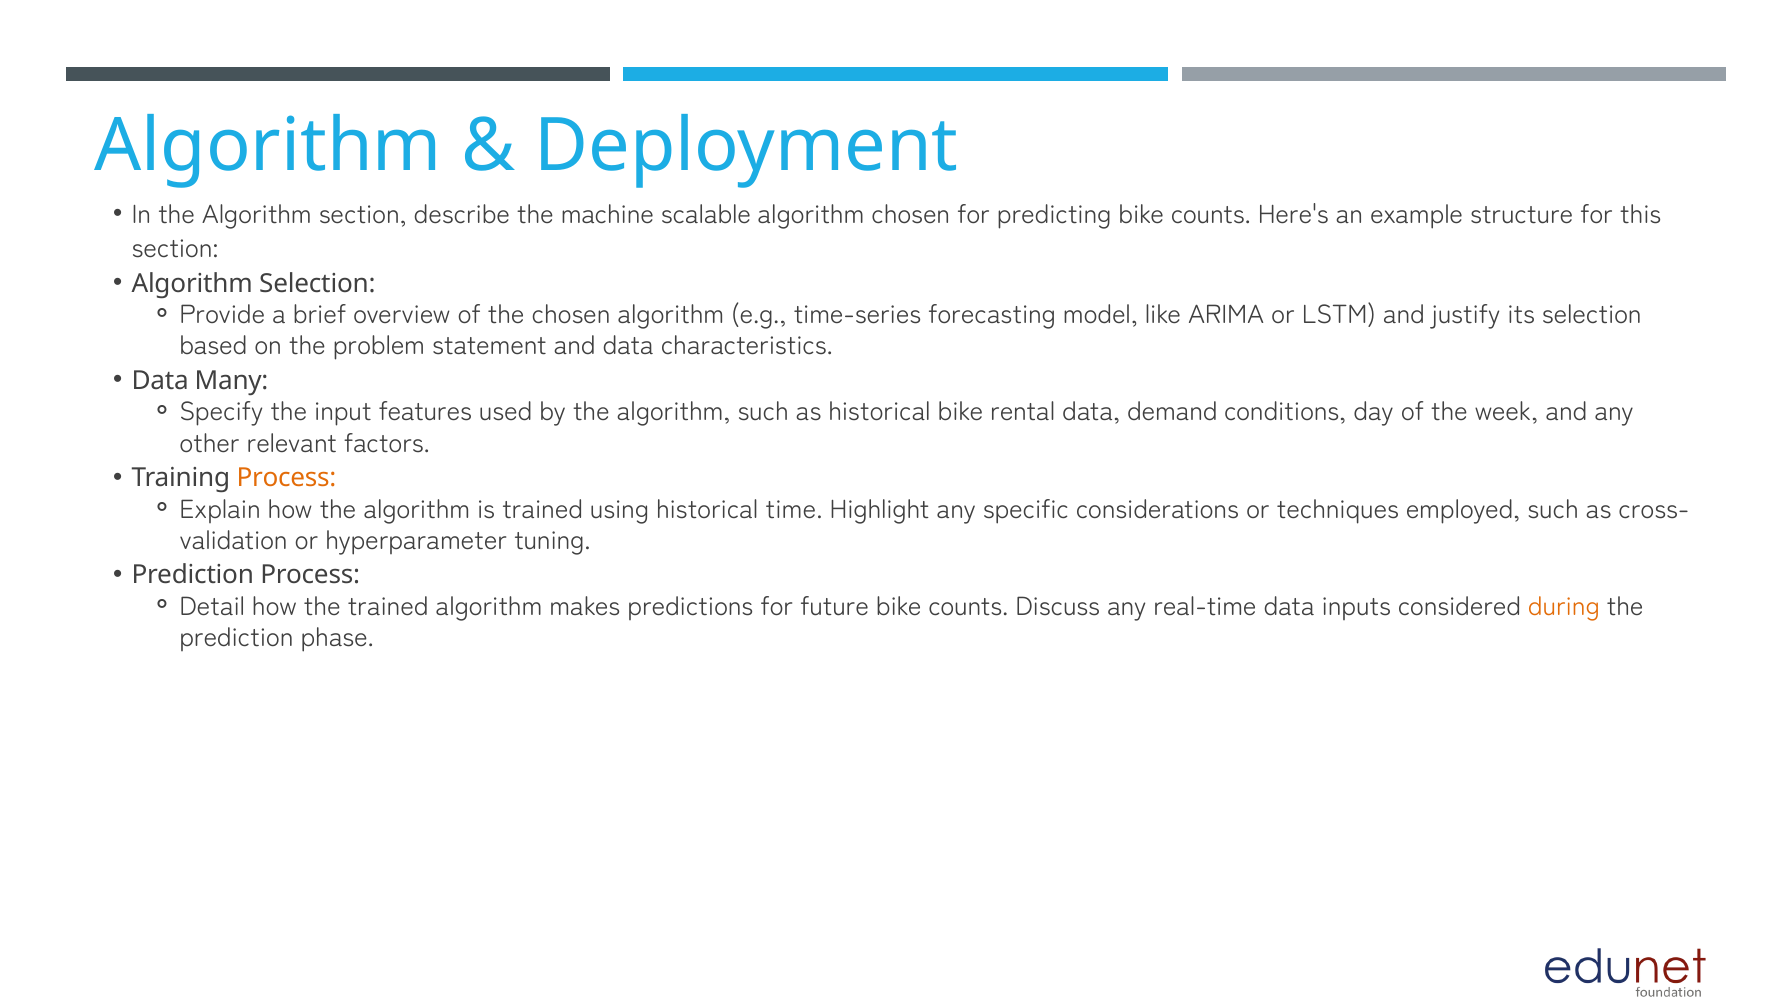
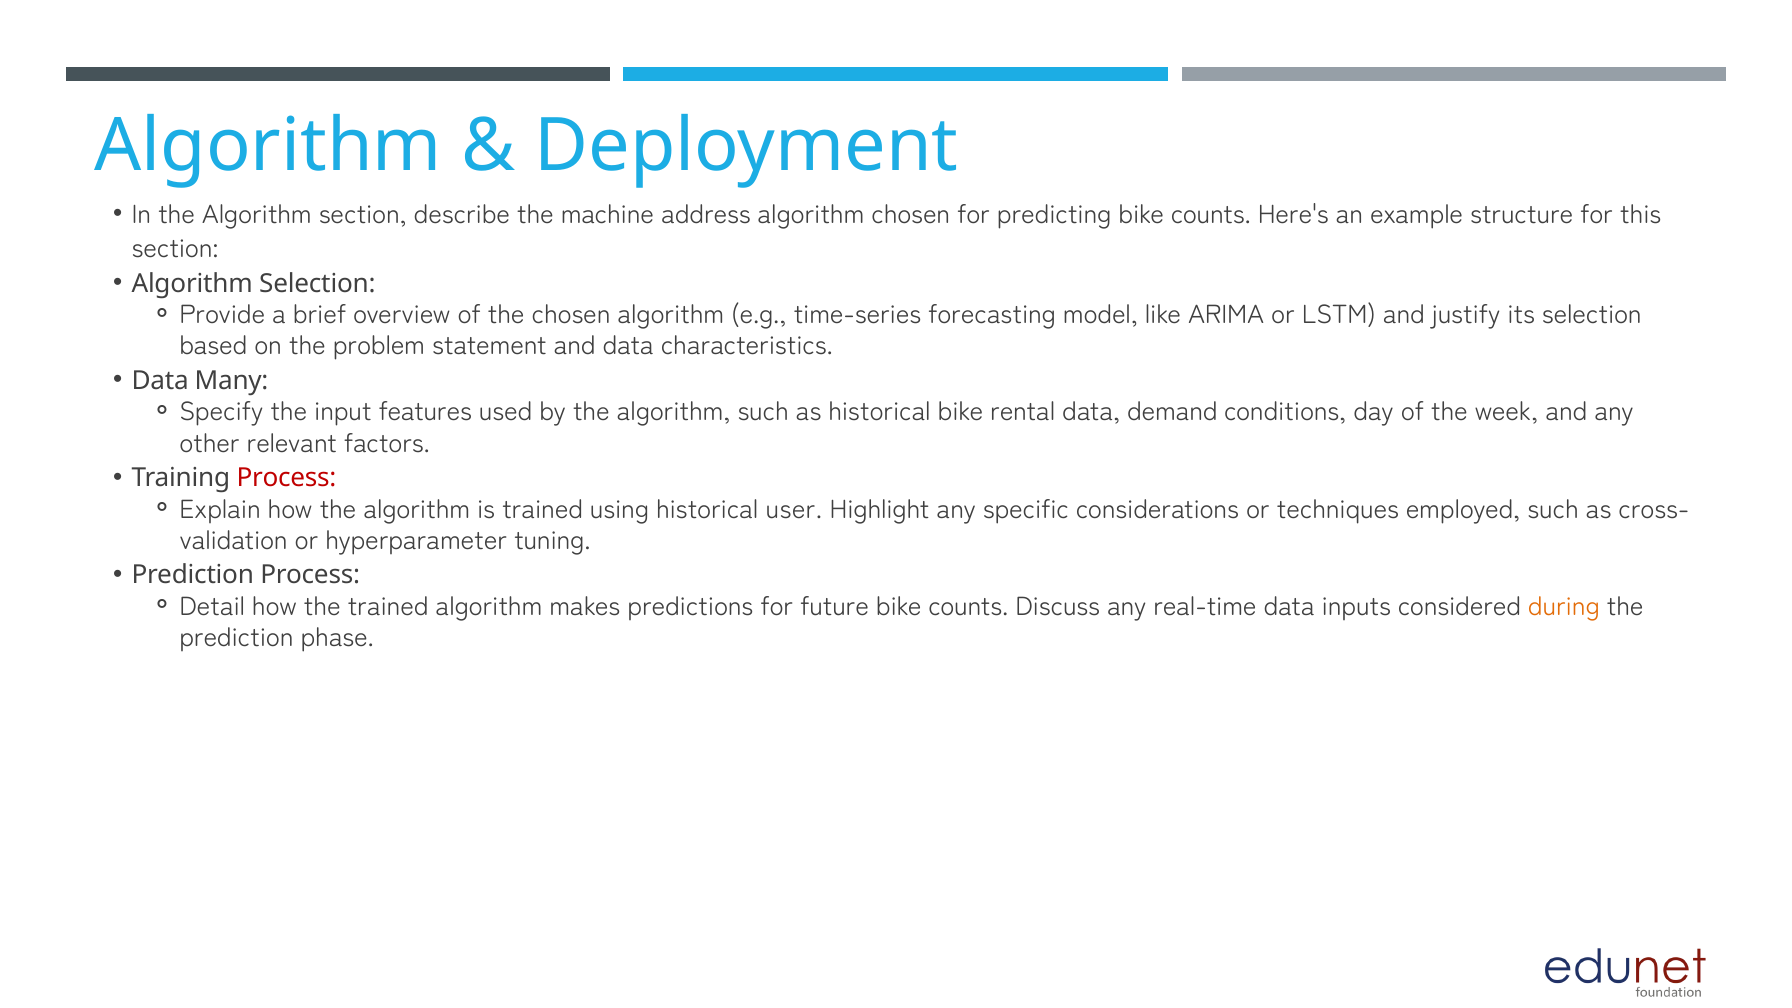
scalable: scalable -> address (706, 215)
Process colour: orange -> red (287, 478)
time: time -> user (794, 509)
